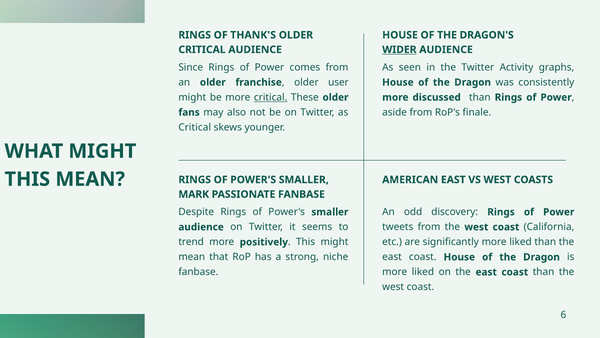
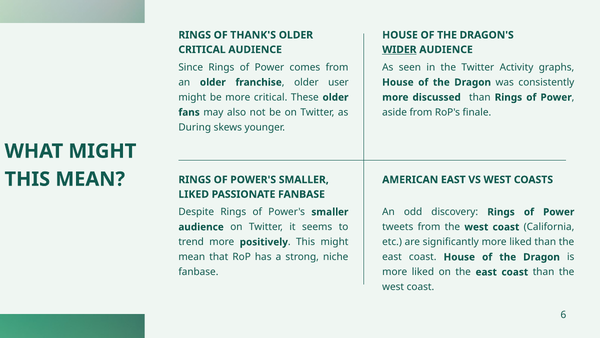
critical underline: present -> none (271, 97)
Critical: Critical -> During (195, 127)
MARK: MARK -> LIKED (194, 194)
